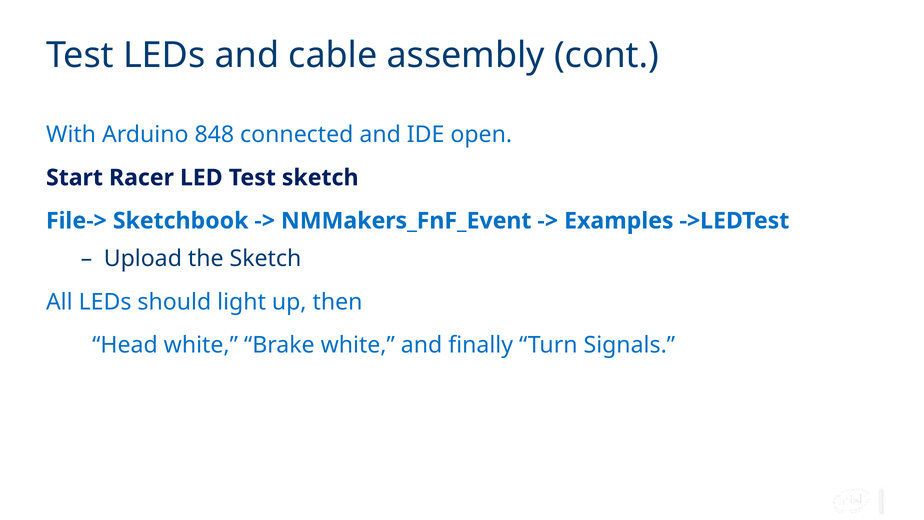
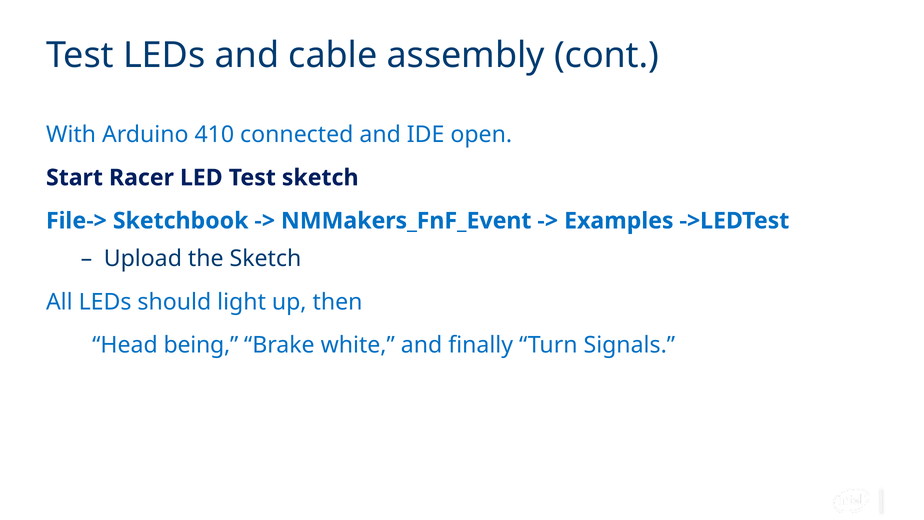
848: 848 -> 410 (214, 134)
Head white: white -> being (201, 345)
